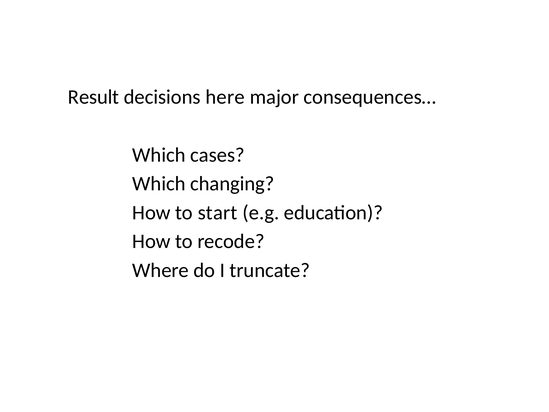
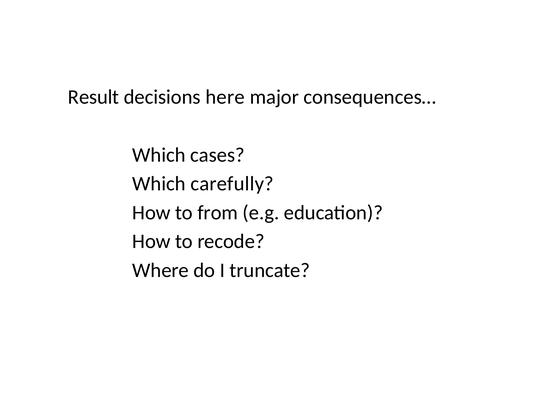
changing: changing -> carefully (232, 184)
start: start -> from (218, 213)
